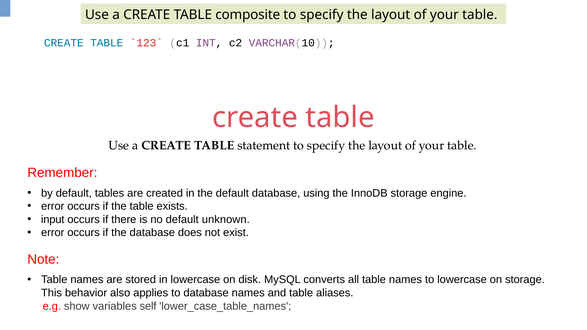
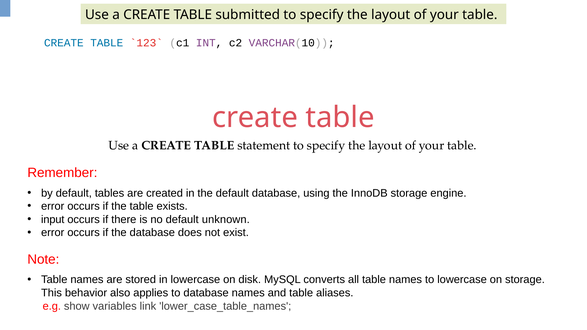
composite: composite -> submitted (248, 15)
self: self -> link (148, 306)
